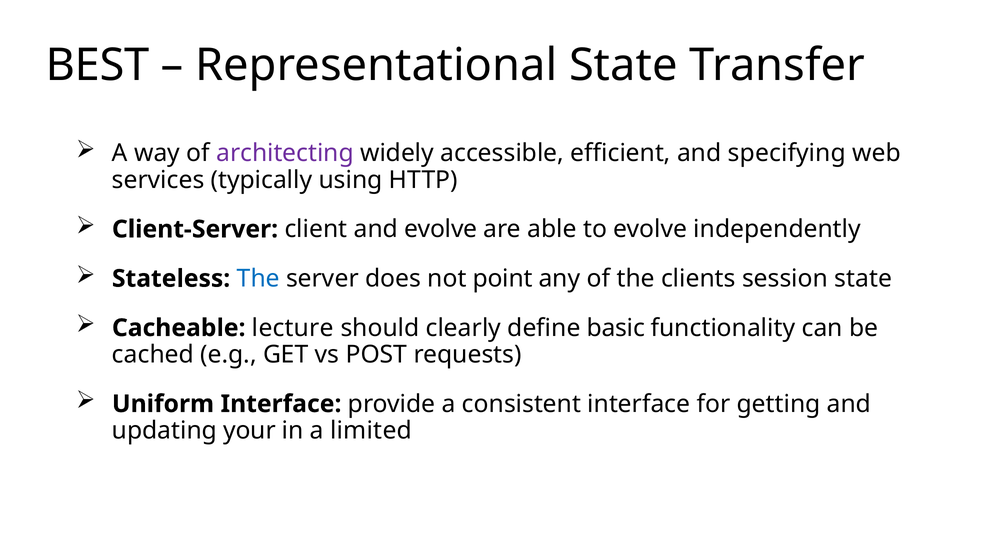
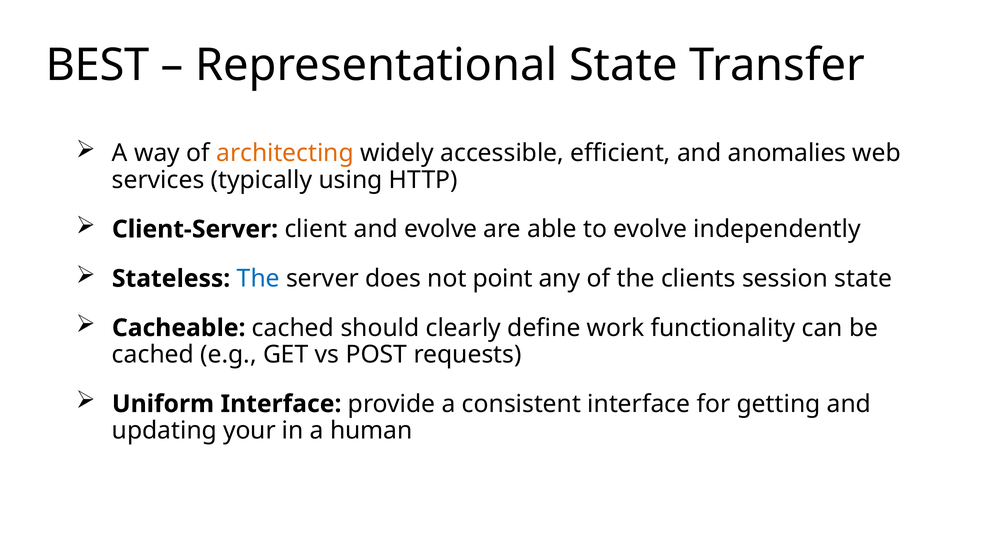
architecting colour: purple -> orange (285, 153)
specifying: specifying -> anomalies (787, 153)
Cacheable lecture: lecture -> cached (293, 328)
basic: basic -> work (616, 328)
limited: limited -> human (371, 430)
